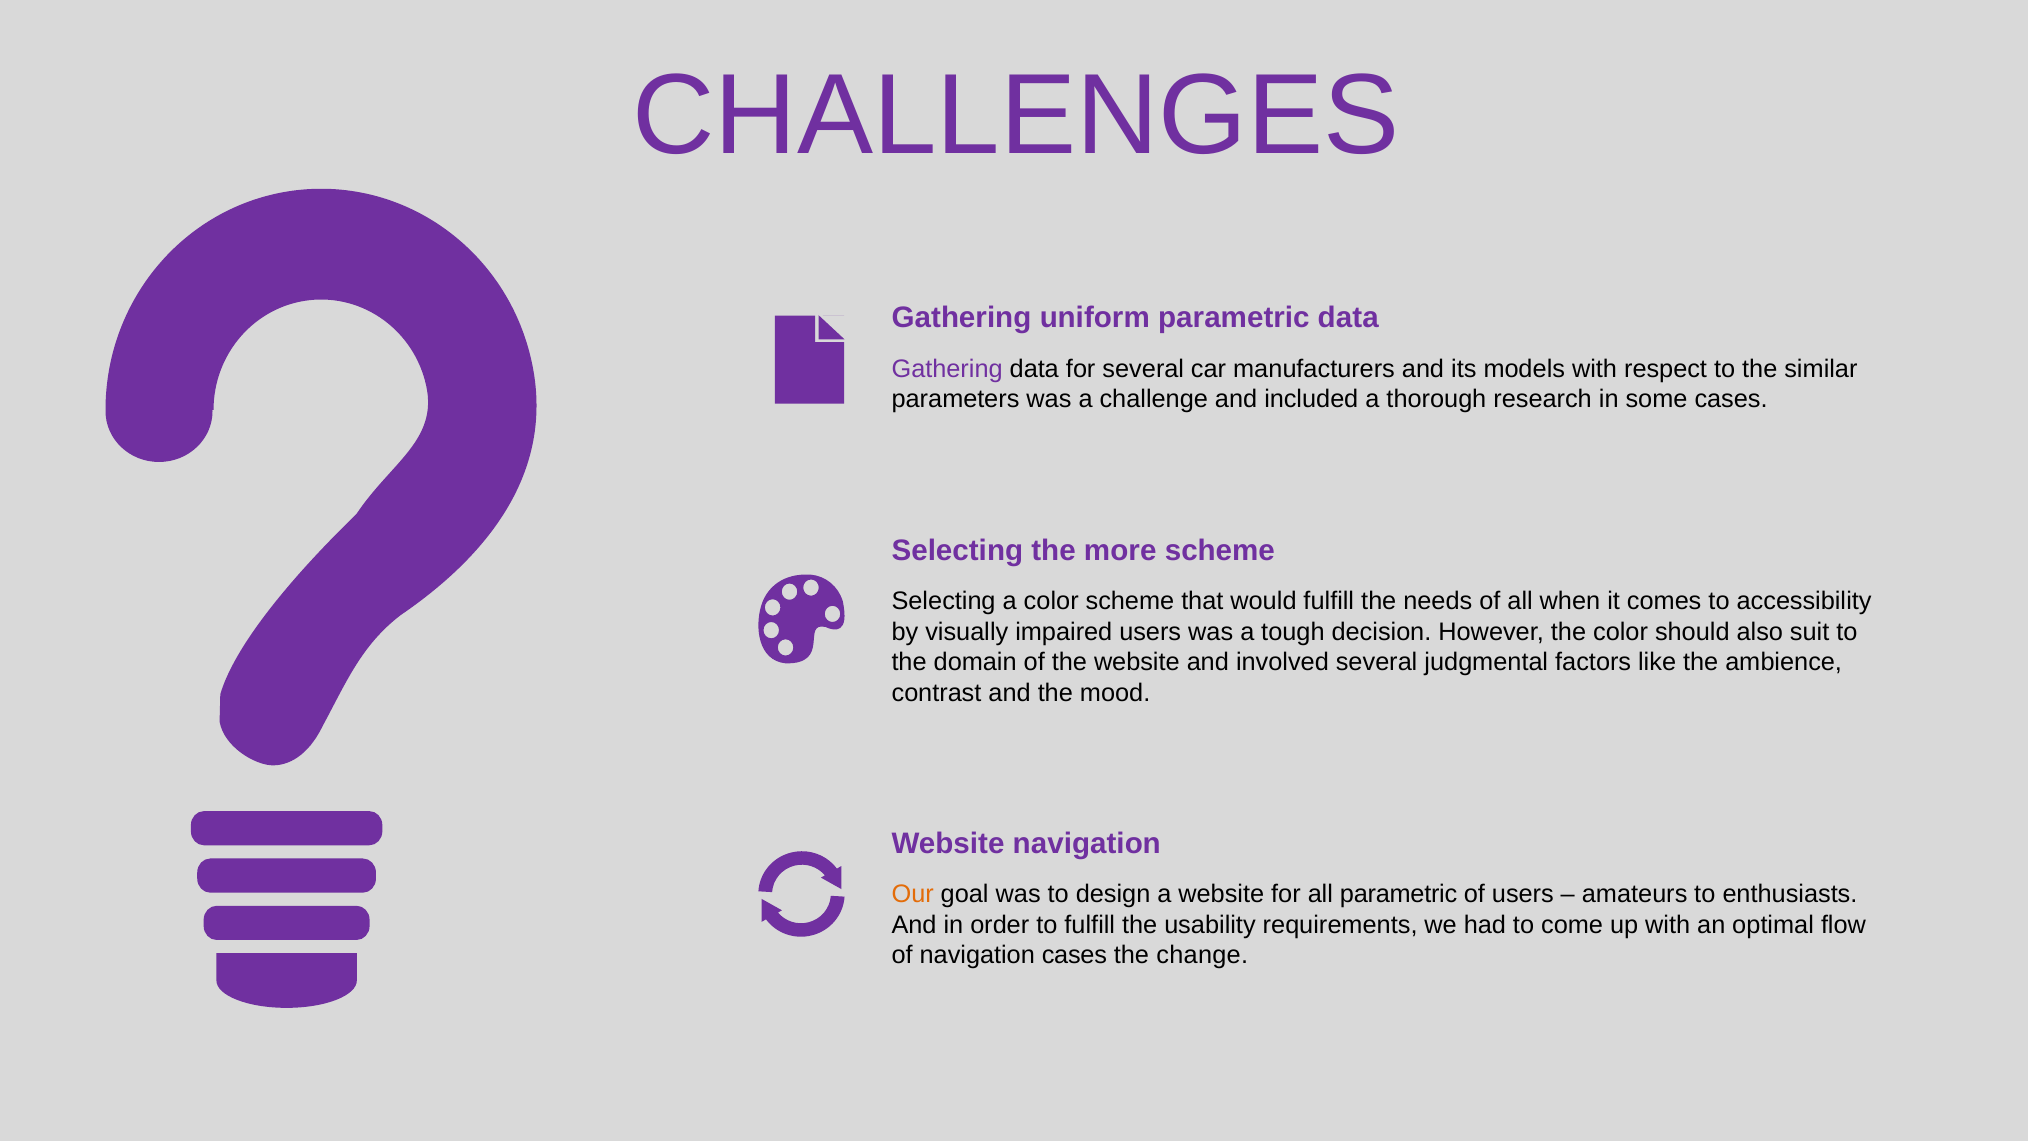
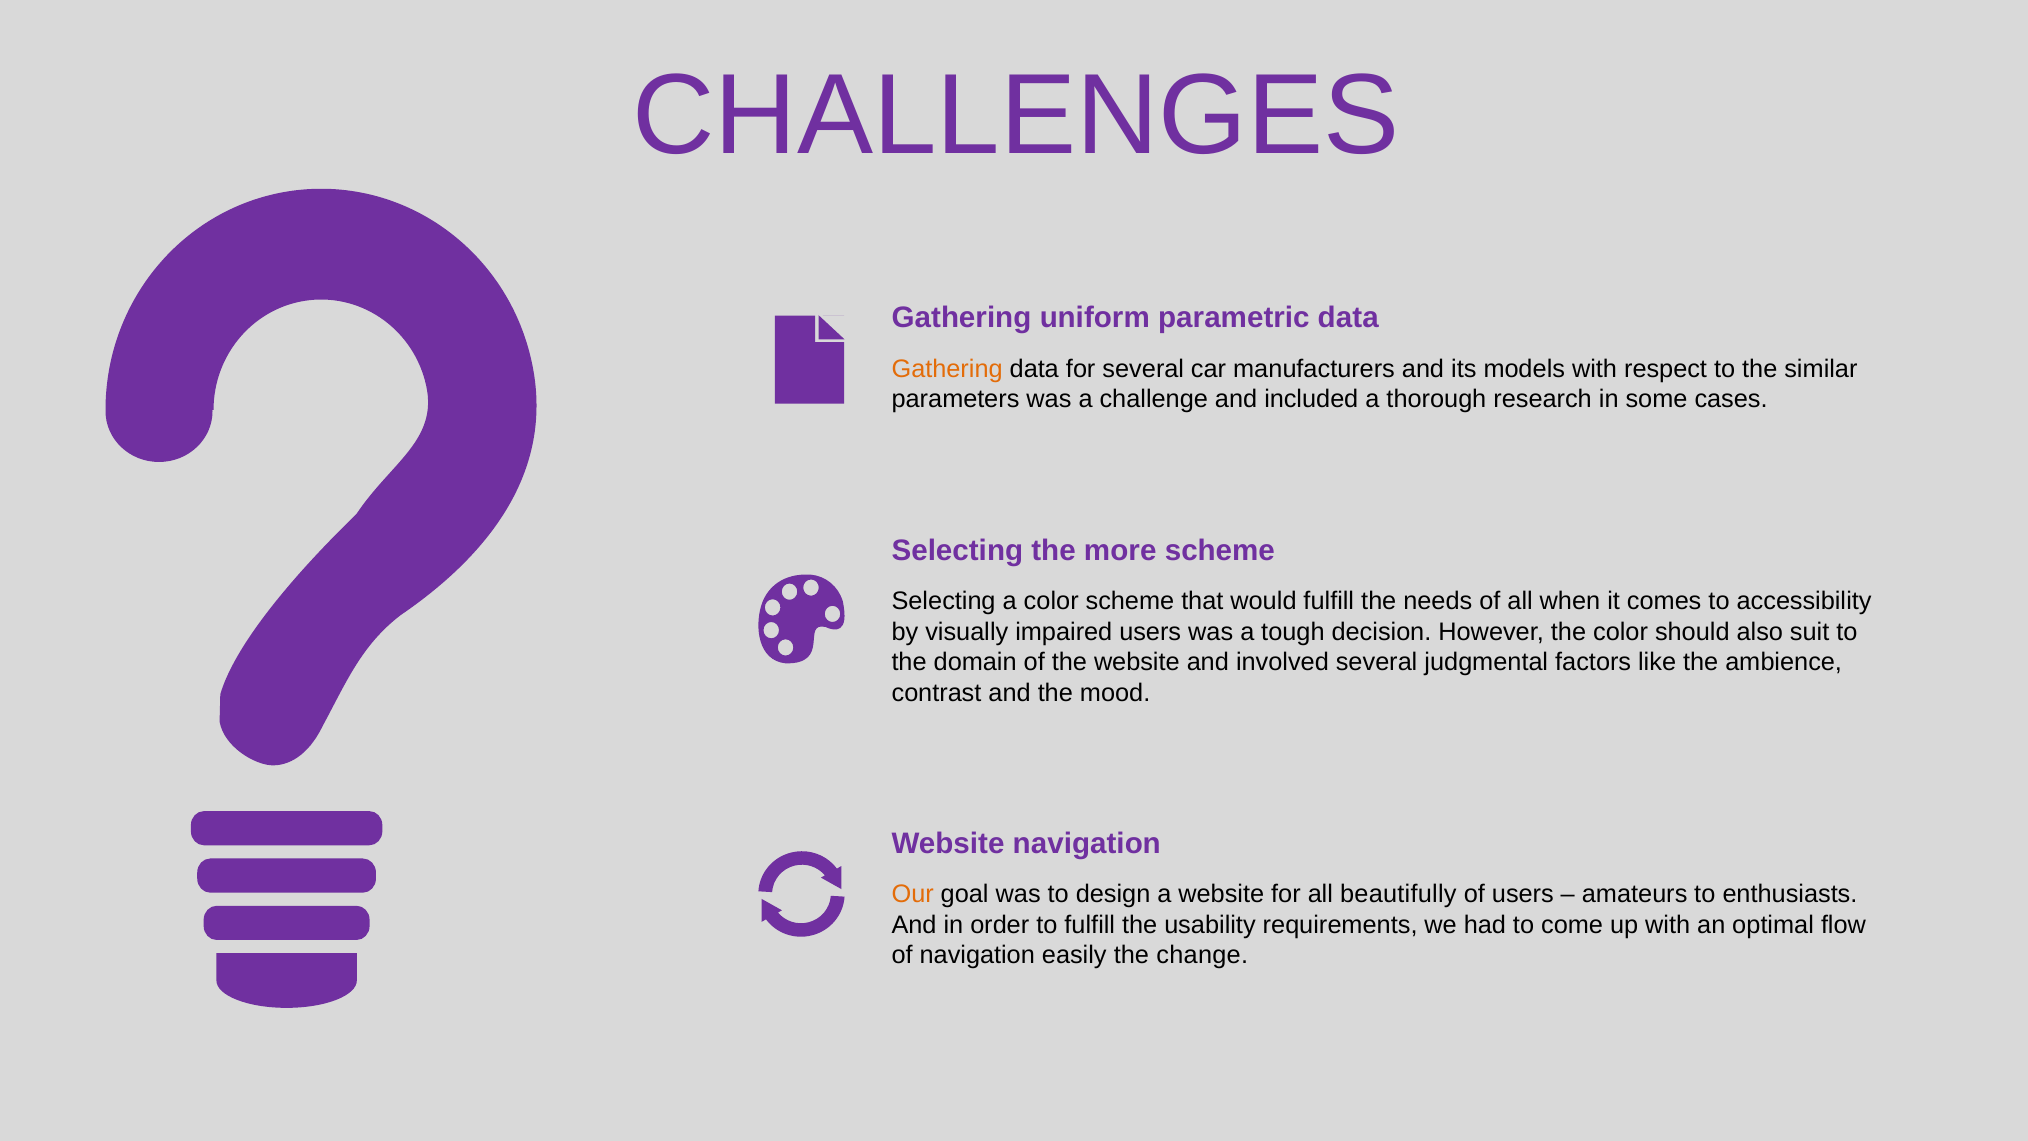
Gathering colour: purple -> orange (947, 369)
all parametric: parametric -> beautifully (1398, 894)
navigation cases: cases -> easily (1074, 955)
